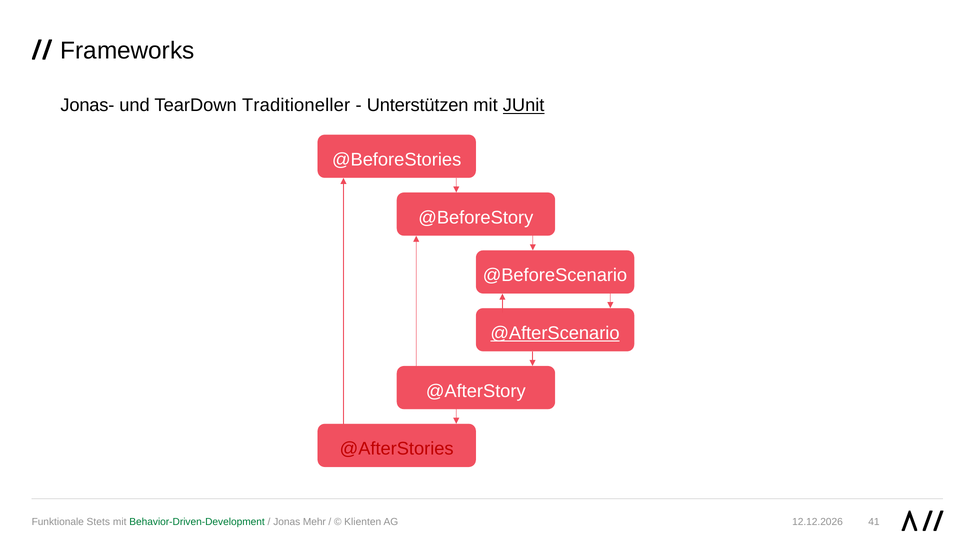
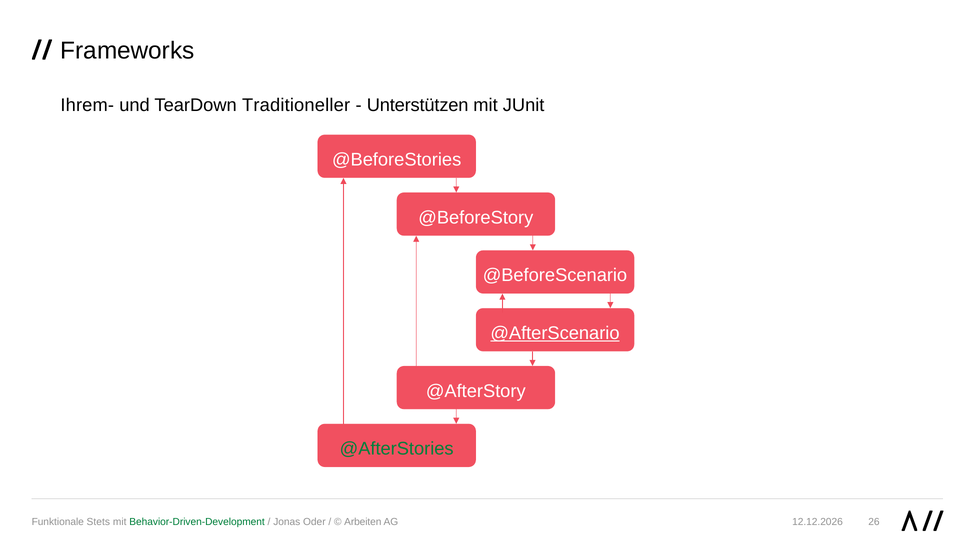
Jonas-: Jonas- -> Ihrem- (87, 105)
JUnit underline: present -> none (524, 105)
@AfterStories colour: red -> green (397, 448)
Mehr: Mehr -> Oder (314, 521)
Klienten: Klienten -> Arbeiten (363, 521)
41: 41 -> 26 (874, 521)
